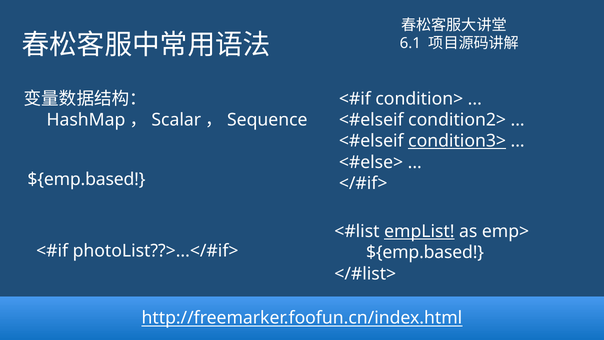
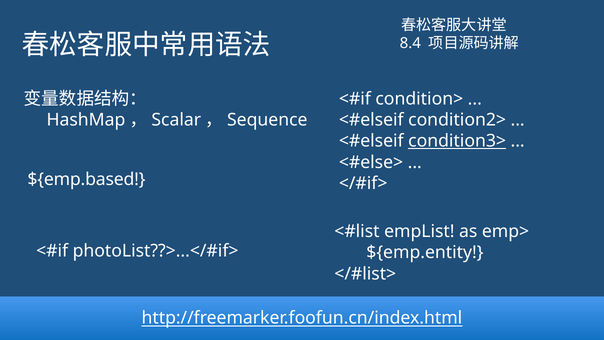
6.1: 6.1 -> 8.4 (410, 43)
empList underline: present -> none (419, 231)
${emp.based: ${emp.based -> ${emp.entity (425, 252)
